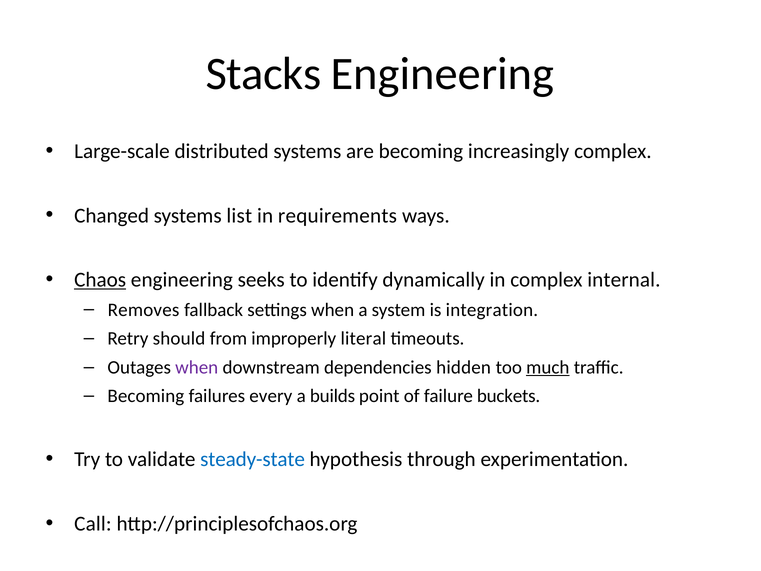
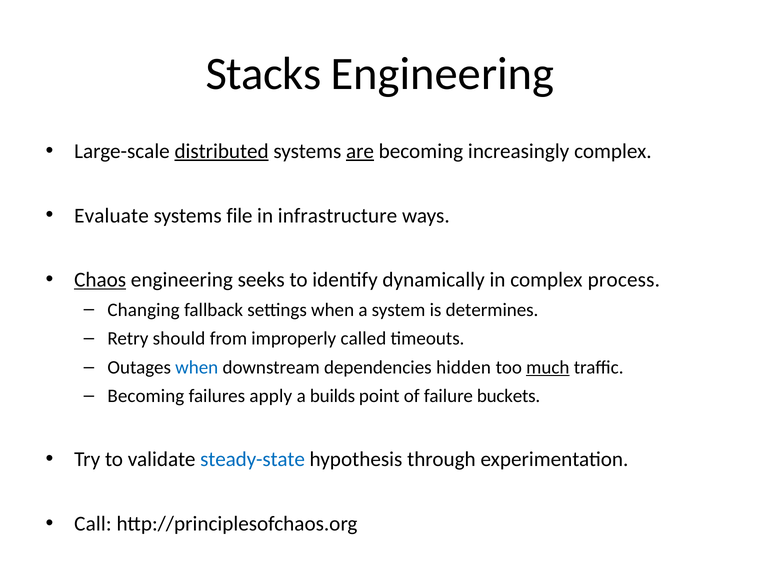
distributed underline: none -> present (222, 151)
are underline: none -> present (360, 151)
Changed: Changed -> Evaluate (112, 215)
list: list -> file (239, 215)
requirements: requirements -> infrastructure (338, 215)
internal: internal -> process (624, 280)
Removes: Removes -> Changing (144, 310)
integration: integration -> determines (492, 310)
literal: literal -> called (363, 338)
when colour: purple -> blue (197, 367)
every: every -> apply (271, 396)
